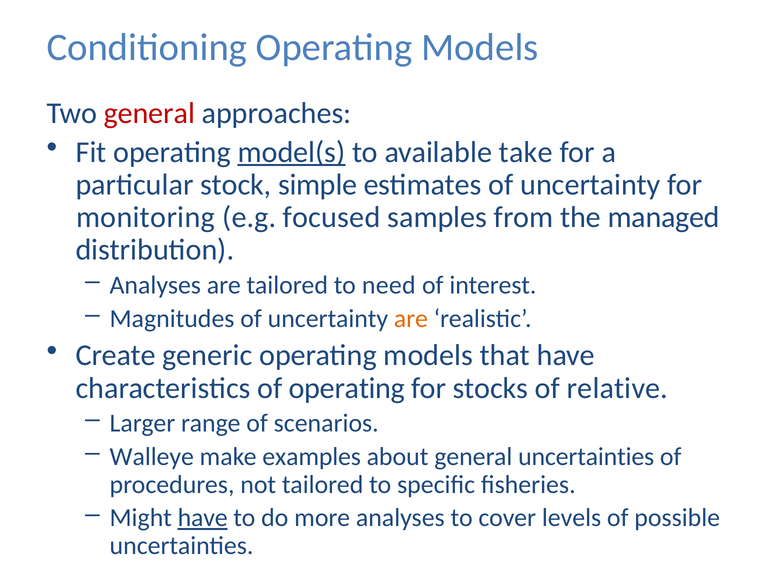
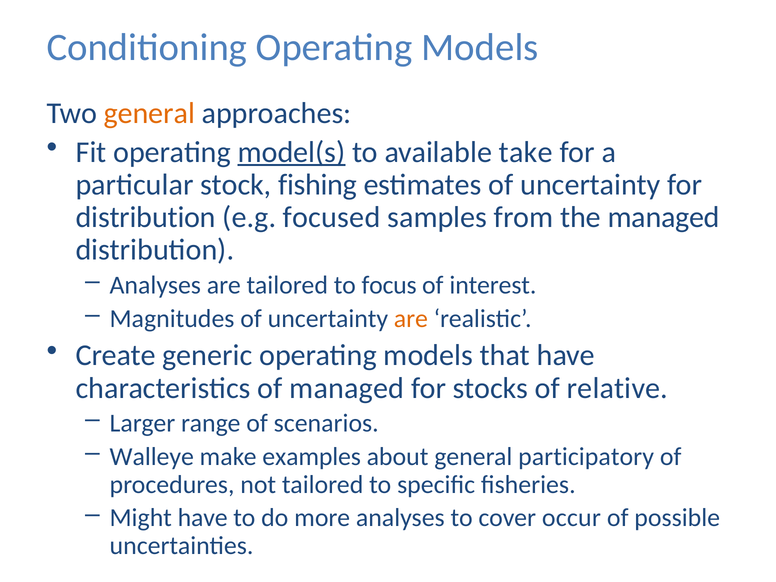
general colour: red -> orange (149, 113)
simple: simple -> fishing (318, 185)
monitoring: monitoring -> distribution (146, 217)
need: need -> focus (389, 285)
of operating: operating -> managed (347, 388)
general uncertainties: uncertainties -> participatory (586, 457)
have underline: present -> none (203, 518)
levels: levels -> occur (571, 518)
